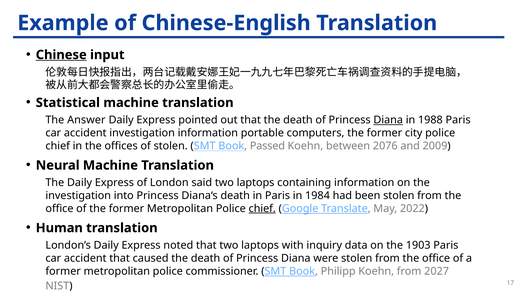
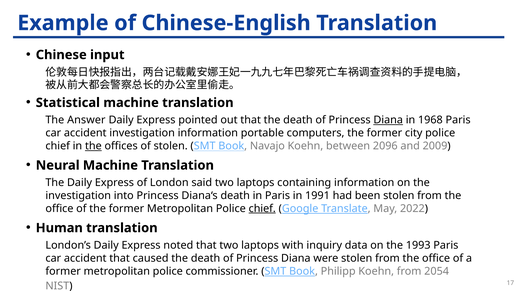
Chinese underline: present -> none (61, 55)
1988: 1988 -> 1968 (430, 120)
the underline: none -> present (93, 146)
Passed: Passed -> Navajo (267, 146)
2076: 2076 -> 2096 (385, 146)
1984: 1984 -> 1991 (317, 196)
1903: 1903 -> 1993 (418, 246)
2027: 2027 -> 2054 (437, 271)
